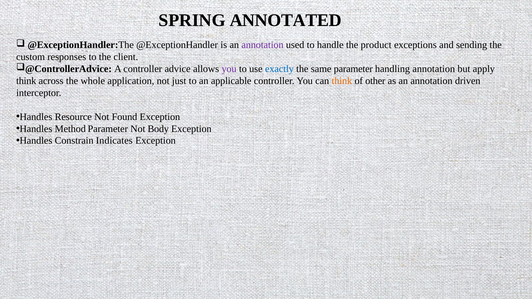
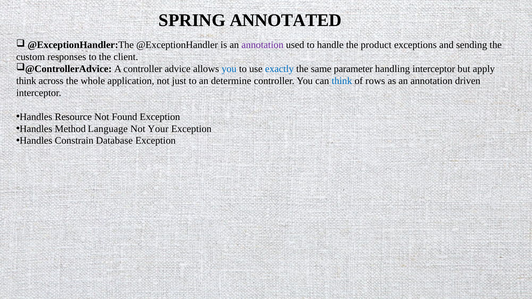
you colour: purple -> blue (229, 69)
handling annotation: annotation -> interceptor (434, 69)
applicable: applicable -> determine (231, 81)
think colour: orange -> blue (342, 81)
other: other -> rows (375, 81)
Method Parameter: Parameter -> Language (108, 129)
Body: Body -> Your (158, 129)
Indicates: Indicates -> Database (114, 141)
